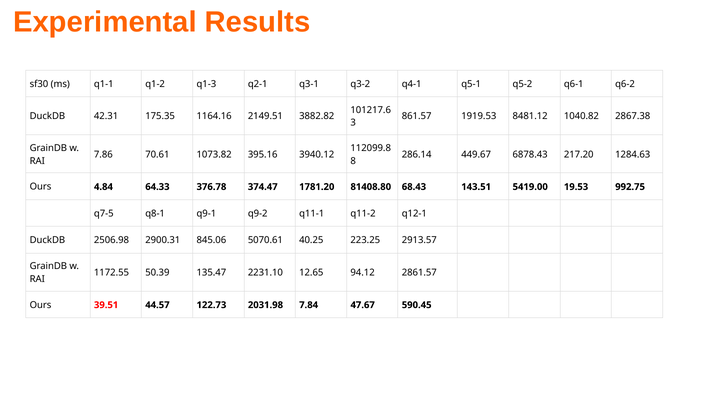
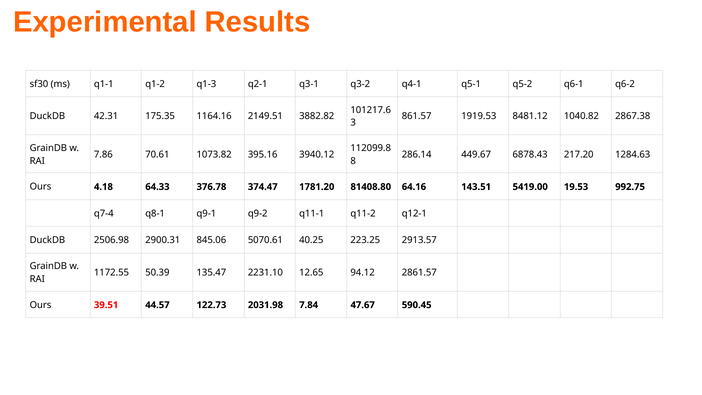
4.84: 4.84 -> 4.18 (103, 187)
68.43: 68.43 -> 64.16 (414, 187)
q7-5: q7-5 -> q7-4 (104, 213)
